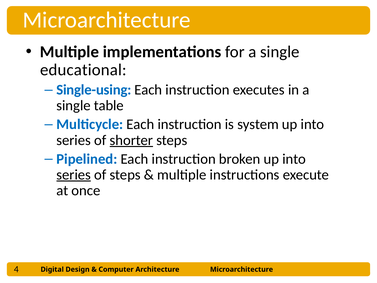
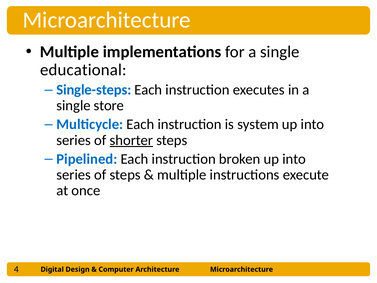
Single-using: Single-using -> Single-steps (94, 90)
table: table -> store (109, 105)
series underline: present -> none (74, 175)
